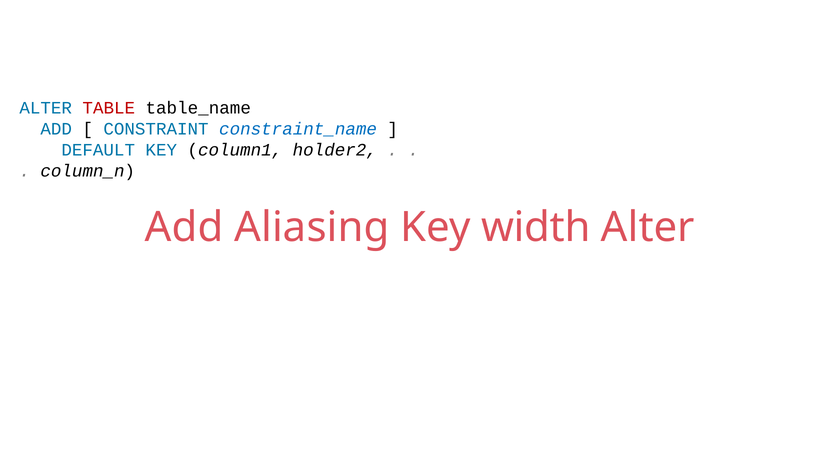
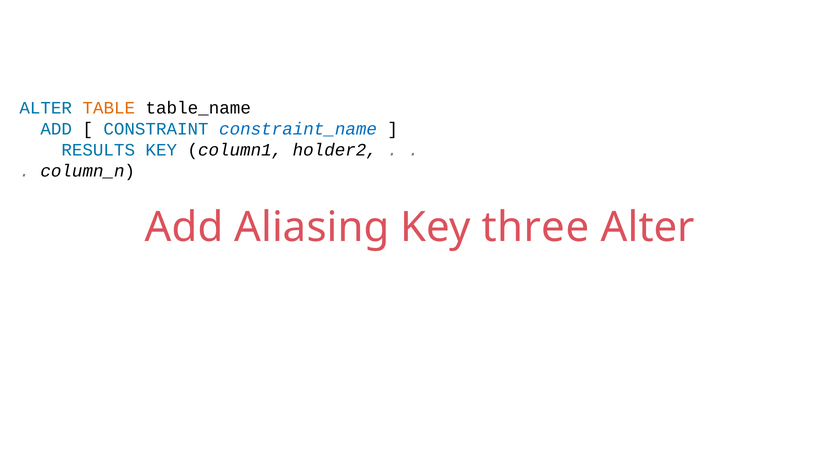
TABLE colour: red -> orange (109, 108)
DEFAULT: DEFAULT -> RESULTS (98, 150)
width: width -> three (536, 228)
